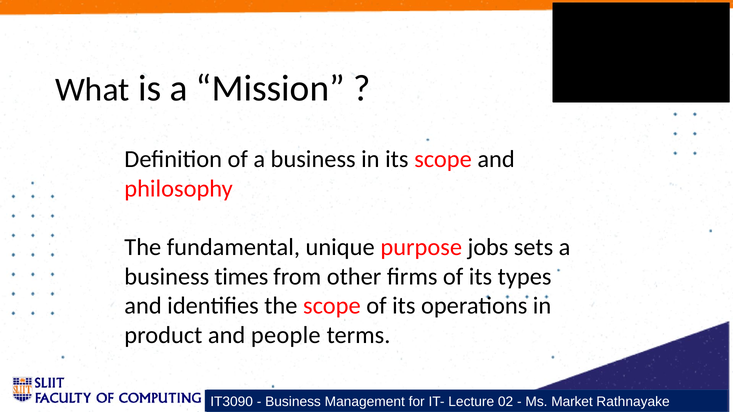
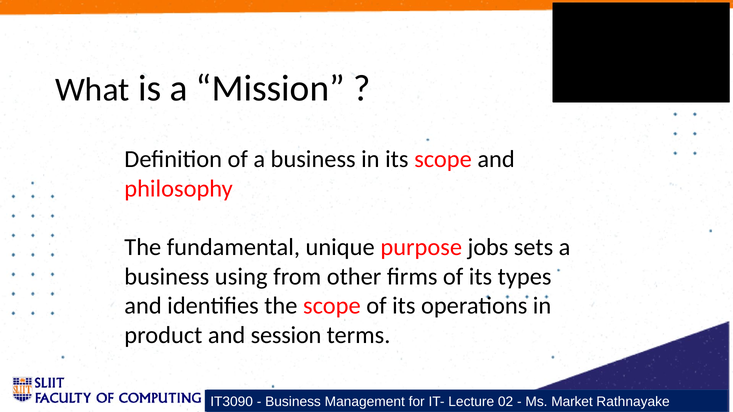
times: times -> using (241, 277)
people: people -> session (286, 335)
